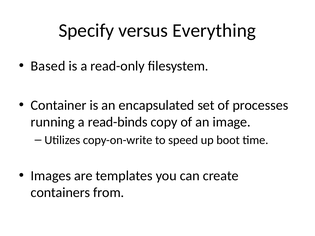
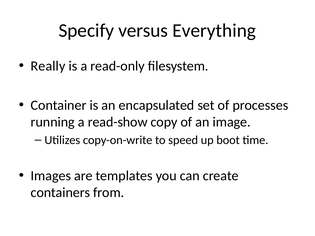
Based: Based -> Really (48, 66)
read-binds: read-binds -> read-show (118, 122)
